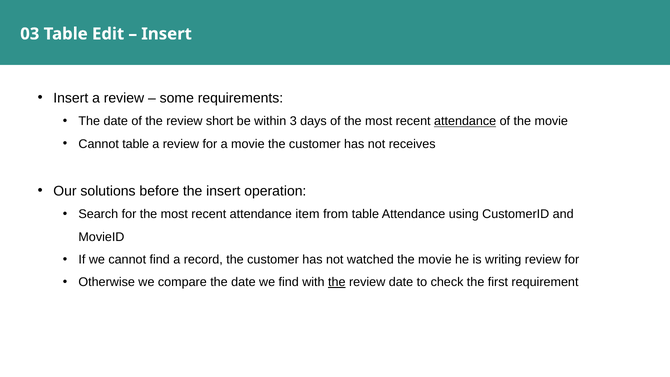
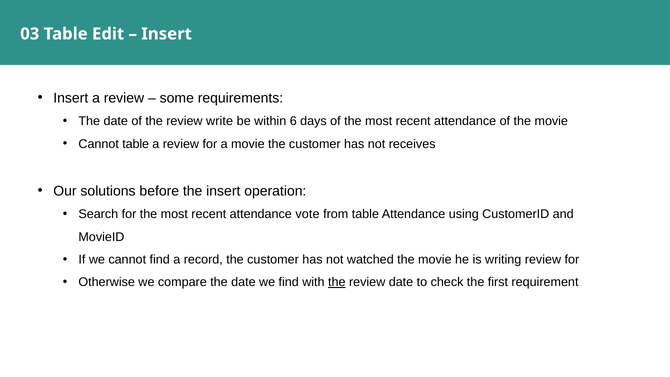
short: short -> write (220, 121)
3: 3 -> 6 (293, 121)
attendance underline: present -> none (465, 121)
item: item -> vote (307, 214)
